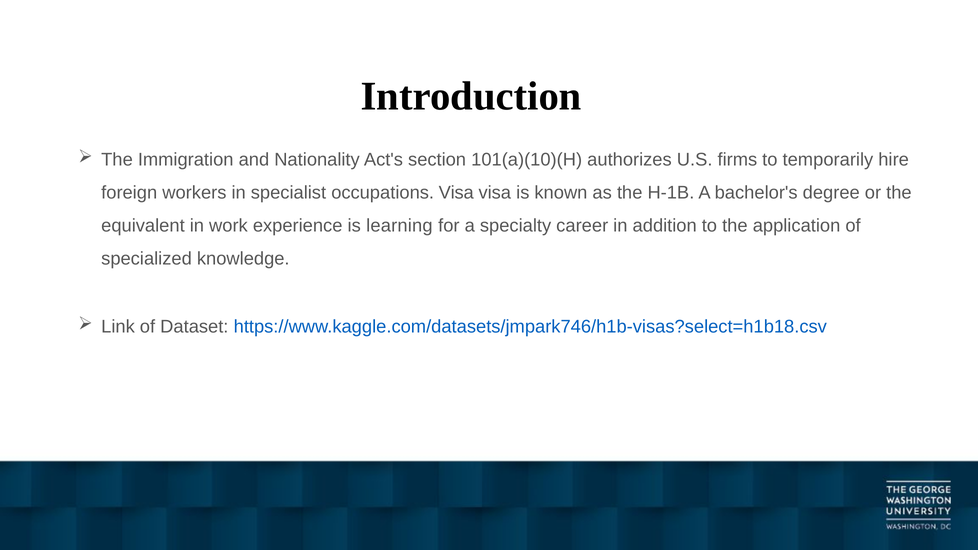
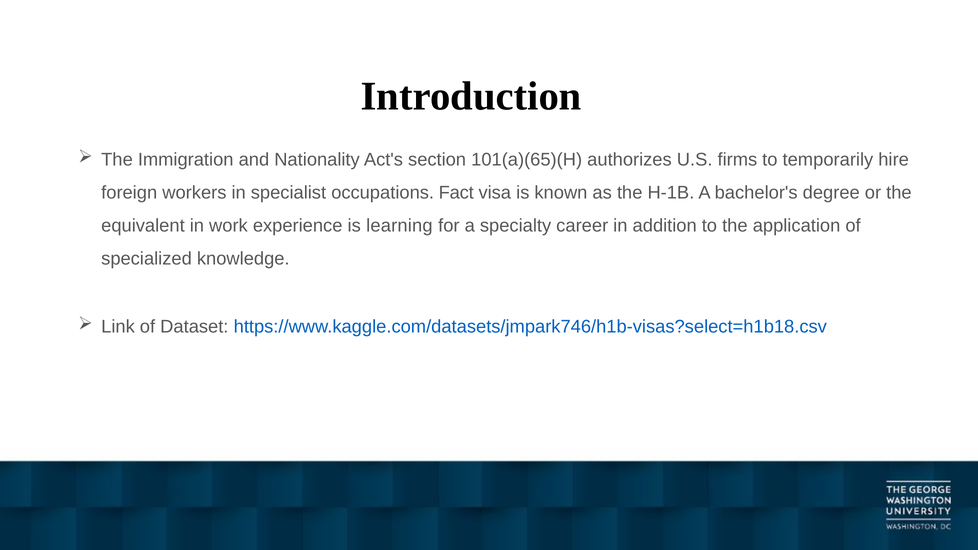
101(a)(10)(H: 101(a)(10)(H -> 101(a)(65)(H (527, 160)
occupations Visa: Visa -> Fact (456, 193)
